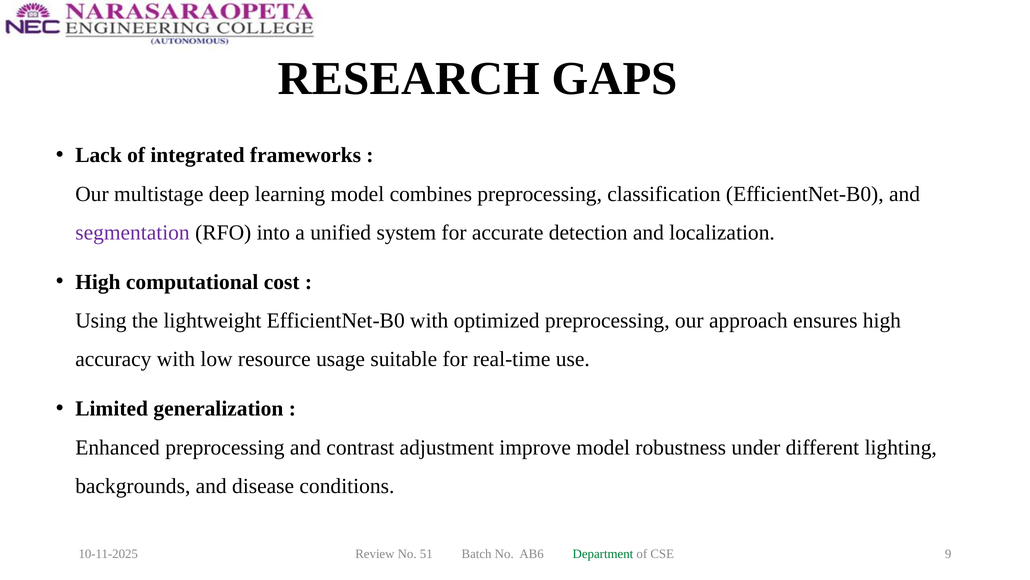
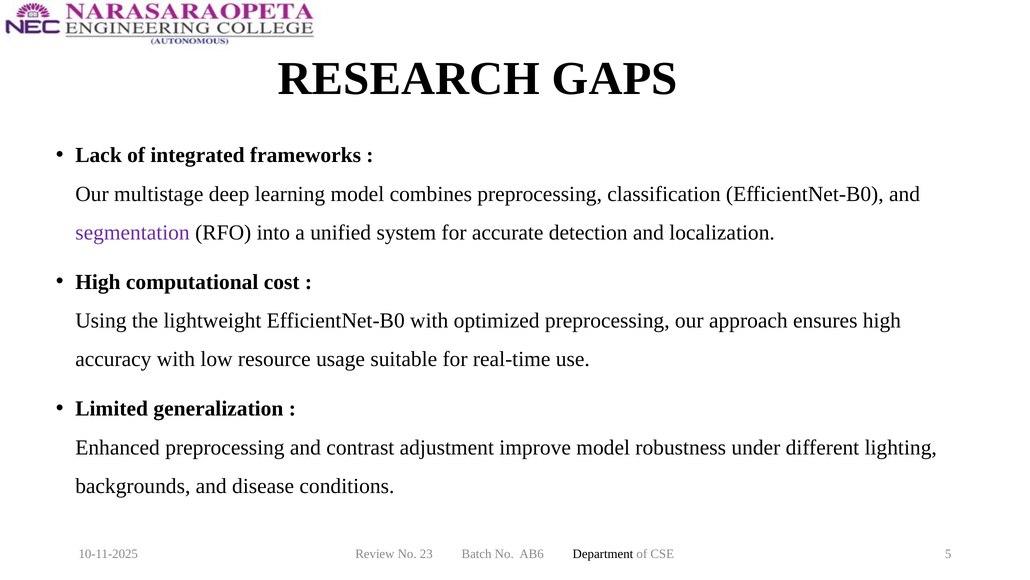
51: 51 -> 23 (426, 553)
Department colour: green -> black (603, 553)
9: 9 -> 5 (948, 553)
